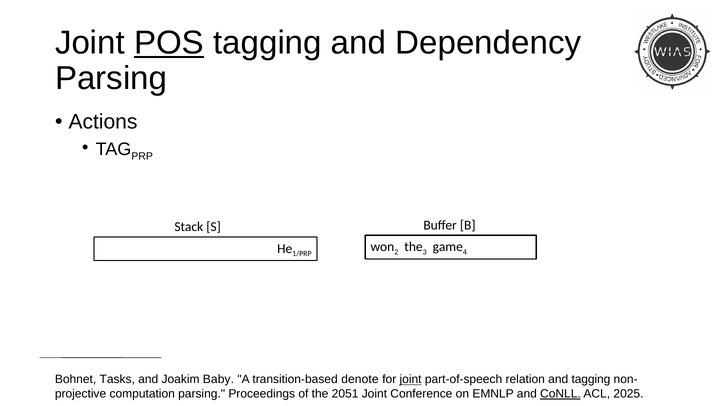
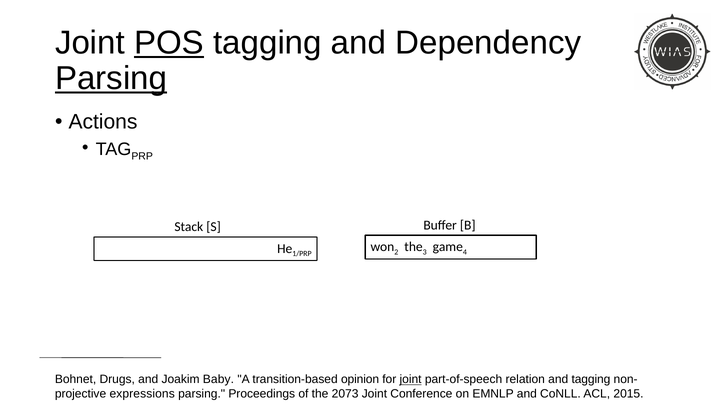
Parsing underline: none -> present (111, 79)
Tasks: Tasks -> Drugs (117, 380)
denote: denote -> opinion (360, 380)
computation: computation -> expressions (142, 394)
2051: 2051 -> 2073 (345, 394)
CoNLL underline: present -> none (560, 394)
2025: 2025 -> 2015 (628, 394)
